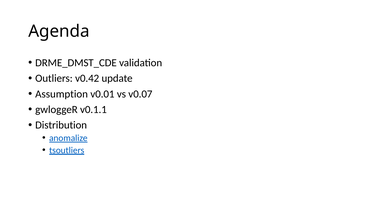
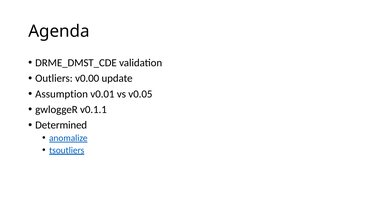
v0.42: v0.42 -> v0.00 (87, 78)
v0.07: v0.07 -> v0.05 (140, 94)
Distribution: Distribution -> Determined (61, 125)
